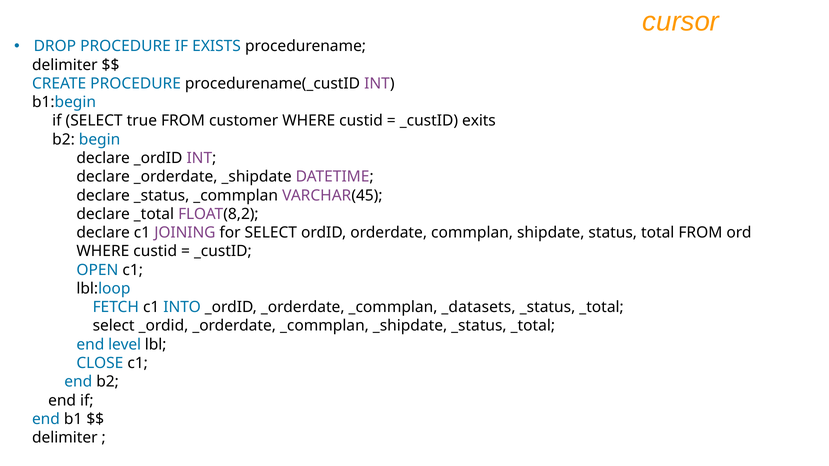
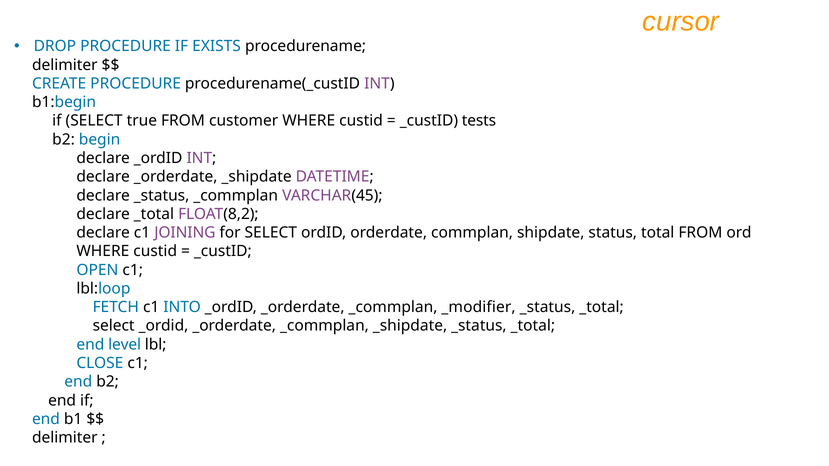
exits: exits -> tests (479, 121)
_datasets: _datasets -> _modifier (479, 307)
